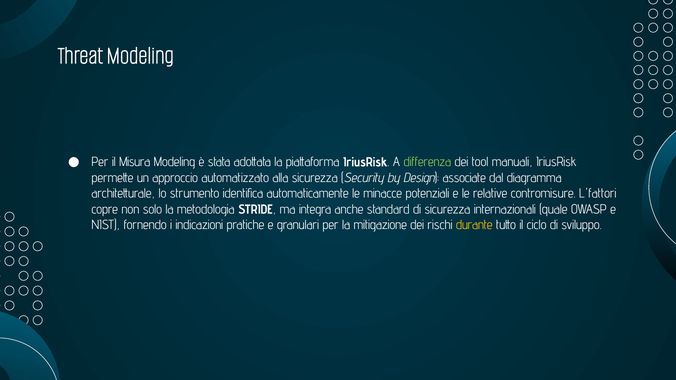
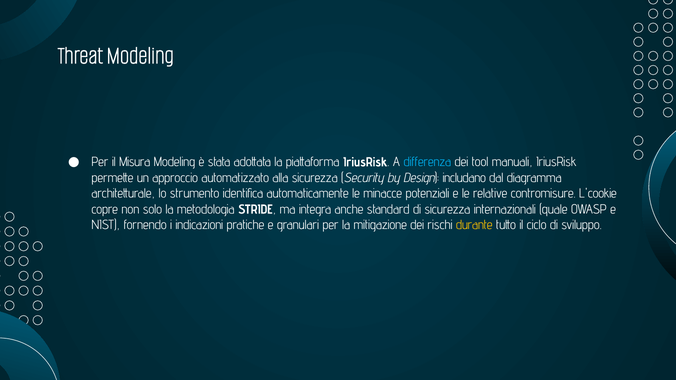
differenza colour: light green -> light blue (427, 162)
associate: associate -> includano (464, 178)
L'fattori: L'fattori -> L'cookie (598, 194)
